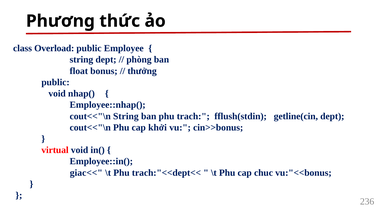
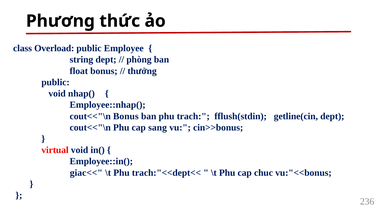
cout<<"\n String: String -> Bonus (126, 116)
khởi: khởi -> sang (158, 127)
